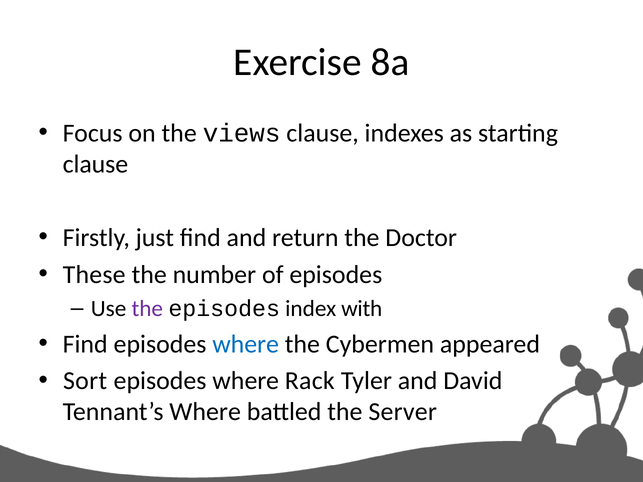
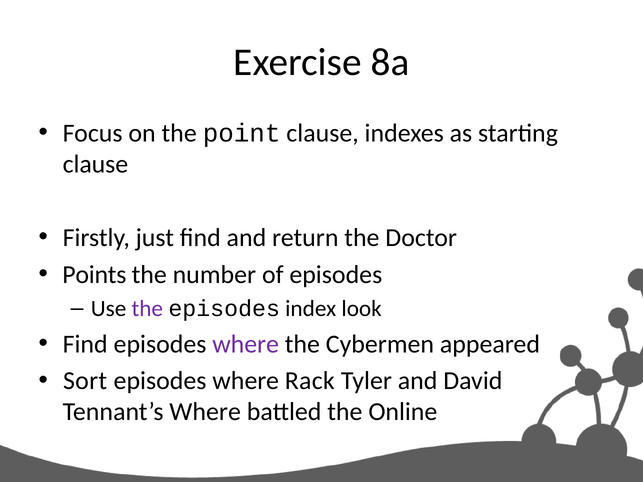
views: views -> point (242, 133)
These: These -> Points (94, 275)
with: with -> look (362, 309)
where colour: blue -> purple (246, 344)
Server: Server -> Online (403, 412)
